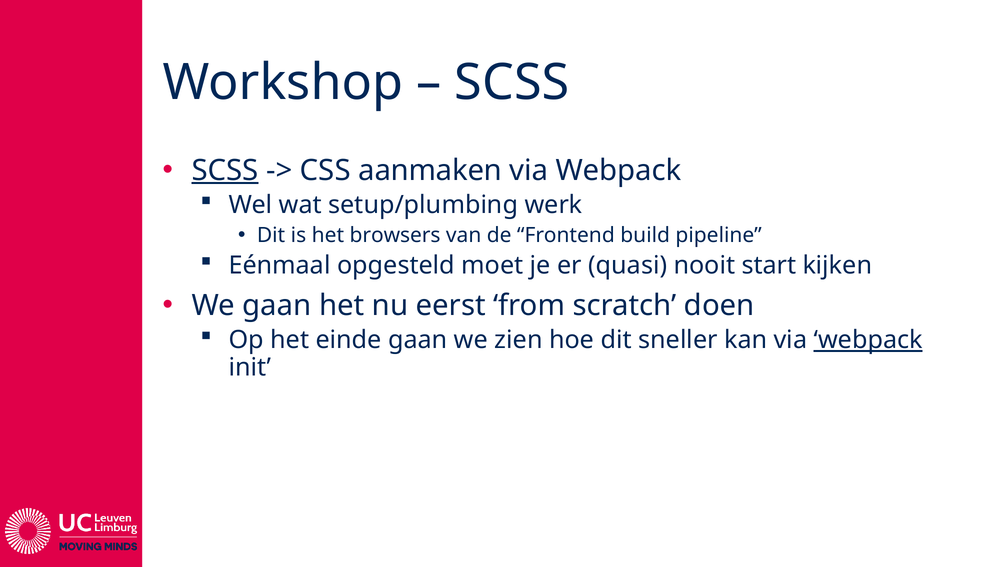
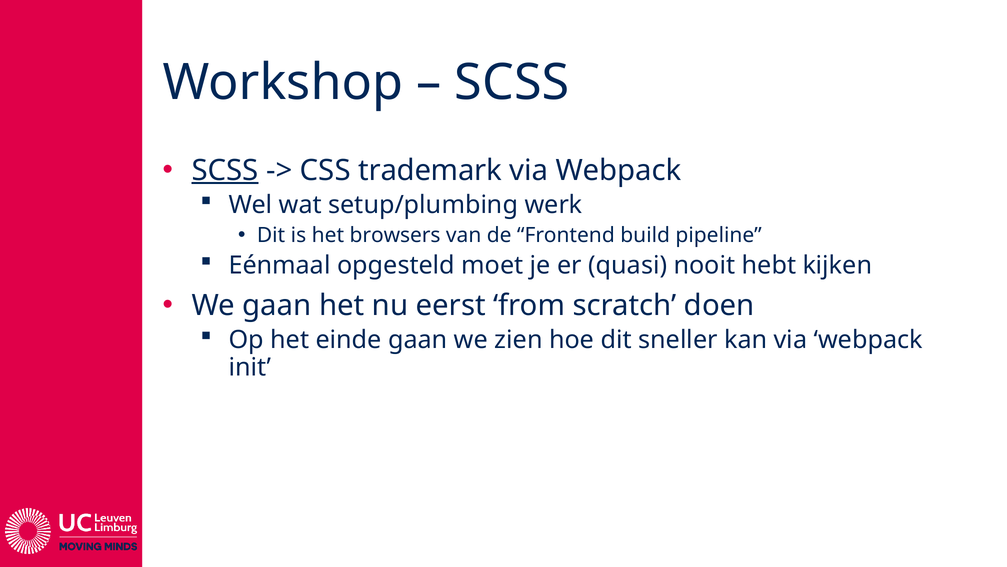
aanmaken: aanmaken -> trademark (430, 170)
start: start -> hebt (769, 265)
webpack underline: present -> none (868, 340)
